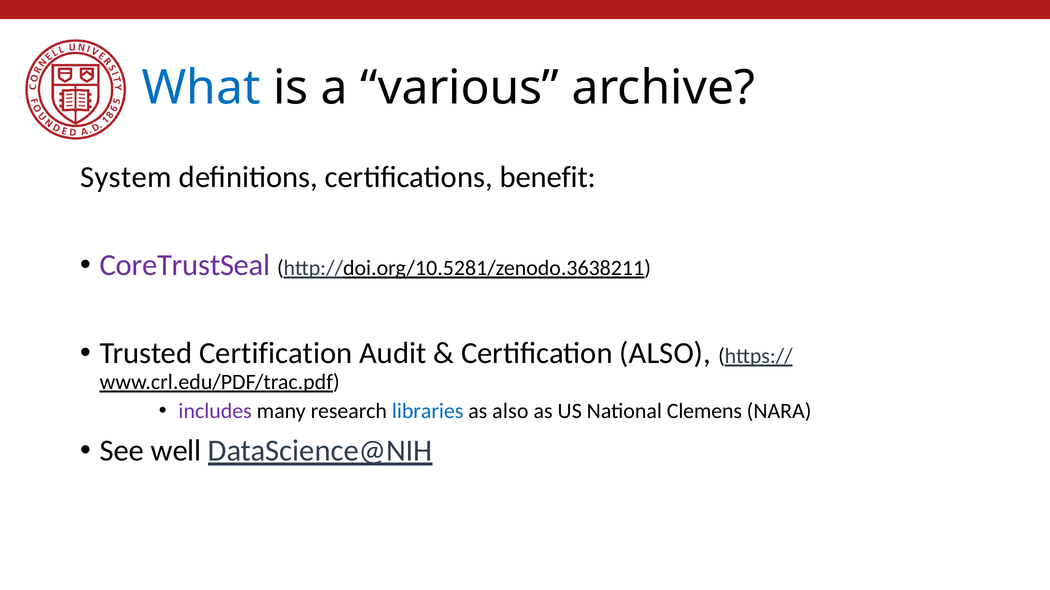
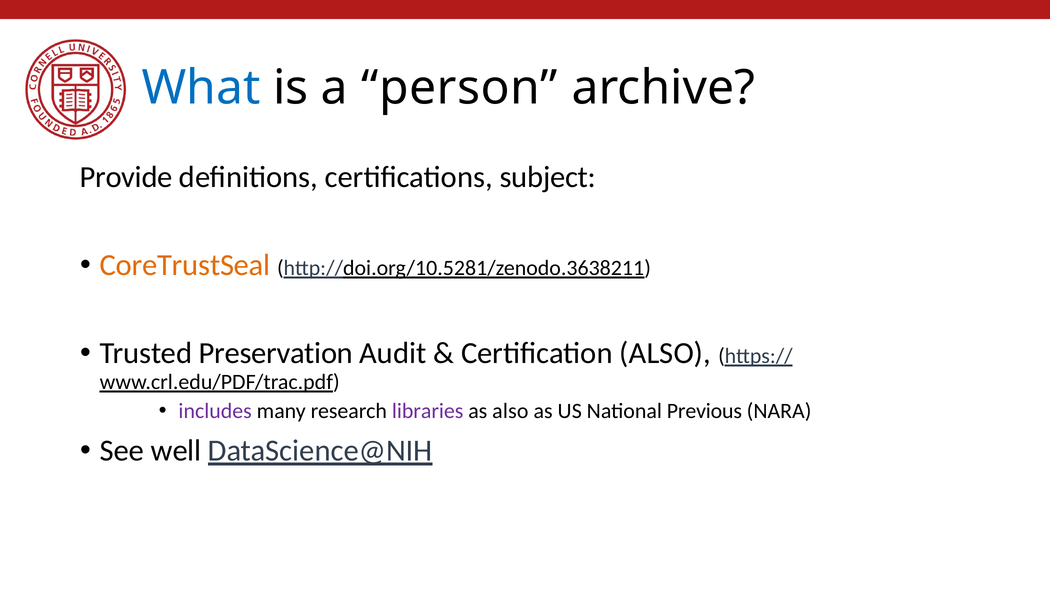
various: various -> person (460, 88)
System: System -> Provide (126, 178)
benefit: benefit -> subject (548, 178)
CoreTrustSeal colour: purple -> orange (185, 266)
Trusted Certification: Certification -> Preservation (276, 354)
libraries colour: blue -> purple (428, 412)
Clemens: Clemens -> Previous (704, 412)
